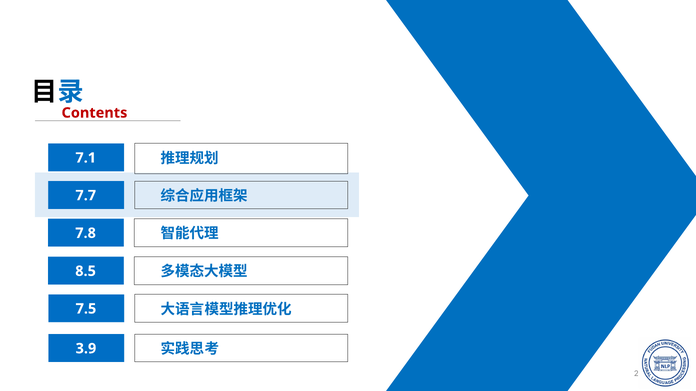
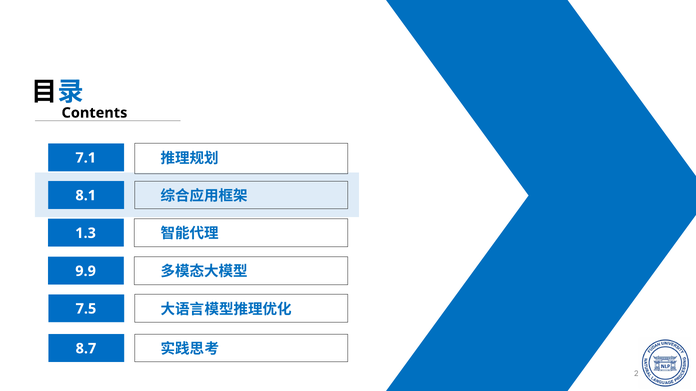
Contents colour: red -> black (94, 113)
7.7: 7.7 -> 8.1 (86, 196)
7.8: 7.8 -> 1.3 (86, 233)
8.5: 8.5 -> 9.9 (86, 271)
3.9: 3.9 -> 8.7 (86, 349)
